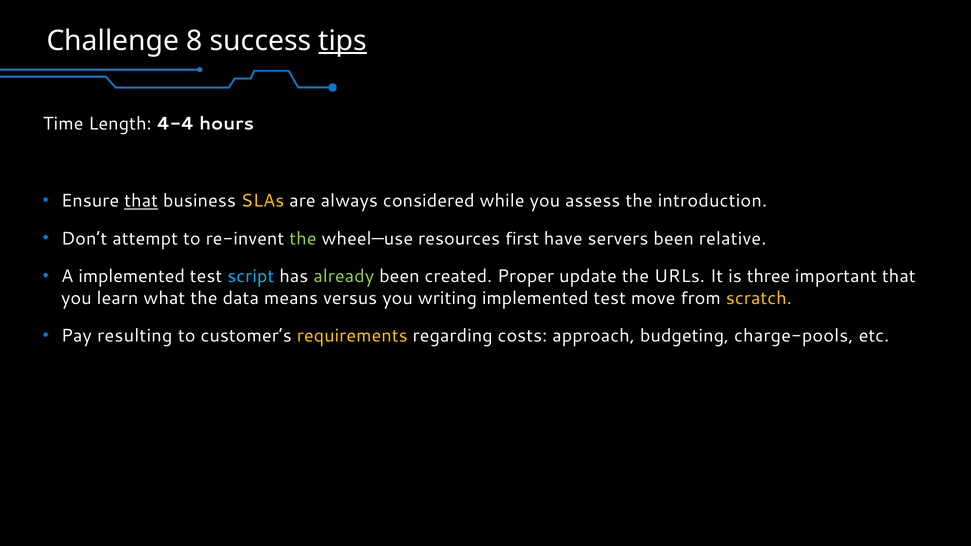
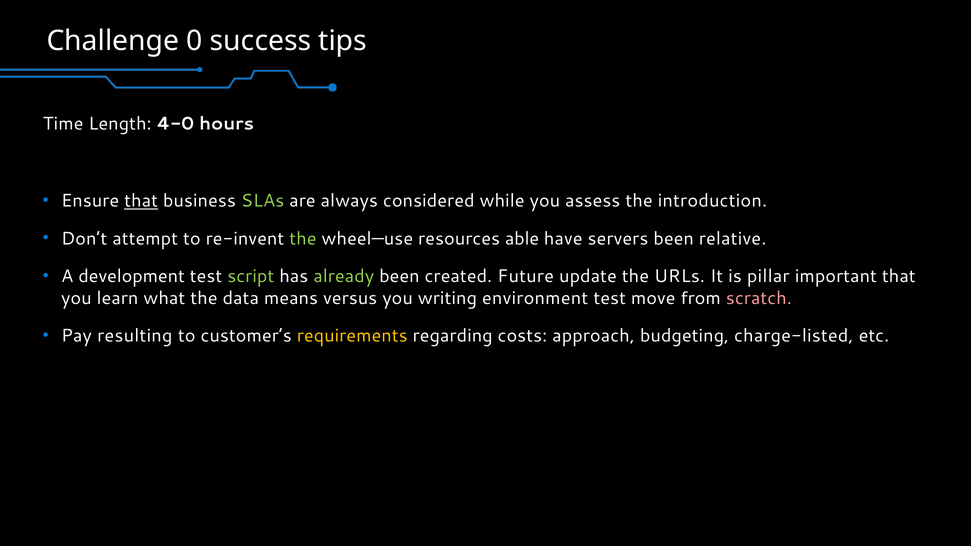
8: 8 -> 0 (194, 41)
tips underline: present -> none (343, 41)
4-4: 4-4 -> 4-0 (175, 124)
SLAs colour: yellow -> light green (263, 201)
first: first -> able (522, 239)
A implemented: implemented -> development (132, 276)
script colour: light blue -> light green (251, 276)
Proper: Proper -> Future (526, 276)
three: three -> pillar (768, 276)
writing implemented: implemented -> environment (535, 298)
scratch colour: yellow -> pink (759, 298)
charge-pools: charge-pools -> charge-listed (794, 336)
